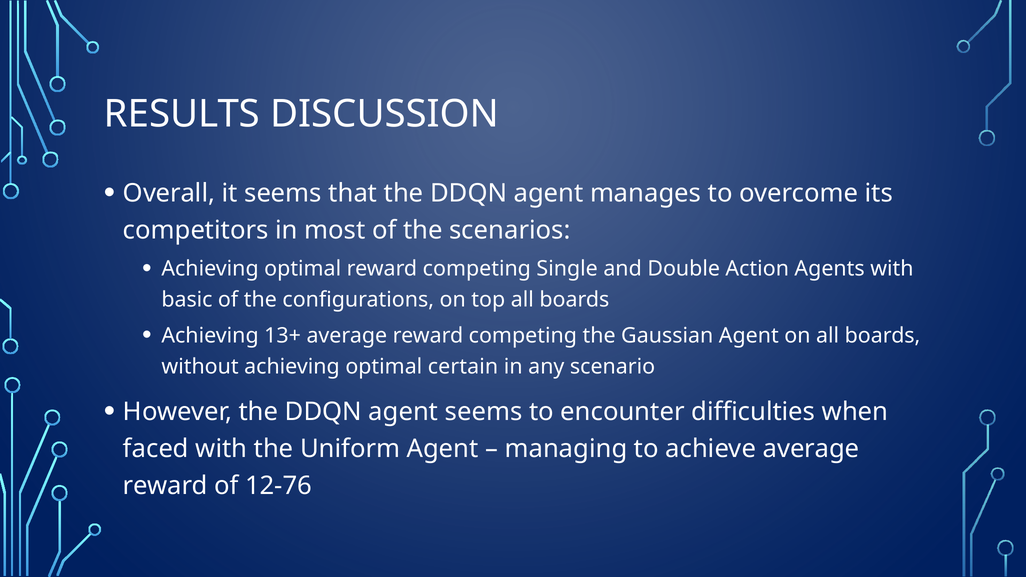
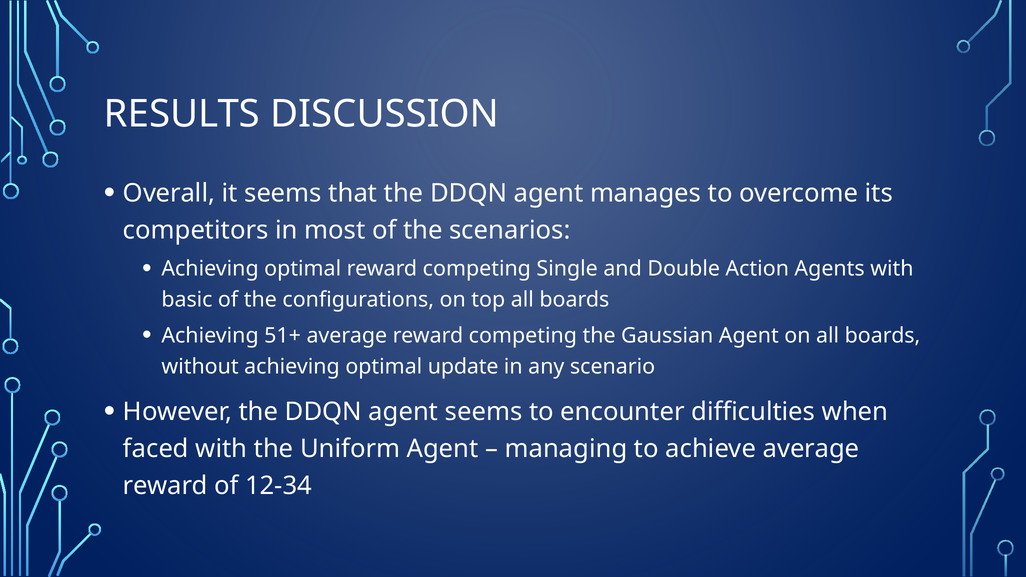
13+: 13+ -> 51+ (283, 336)
certain: certain -> update (463, 367)
12-76: 12-76 -> 12-34 (279, 486)
